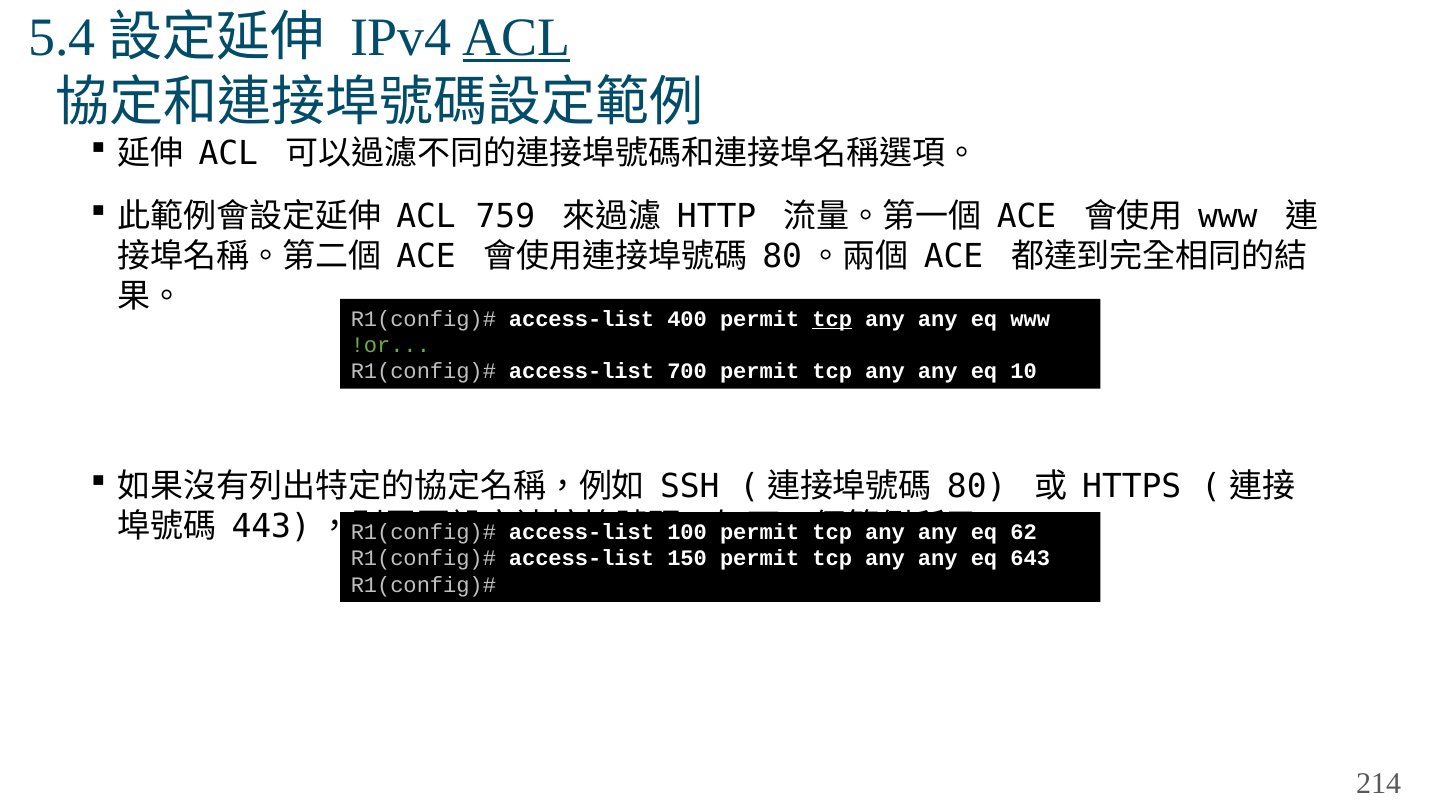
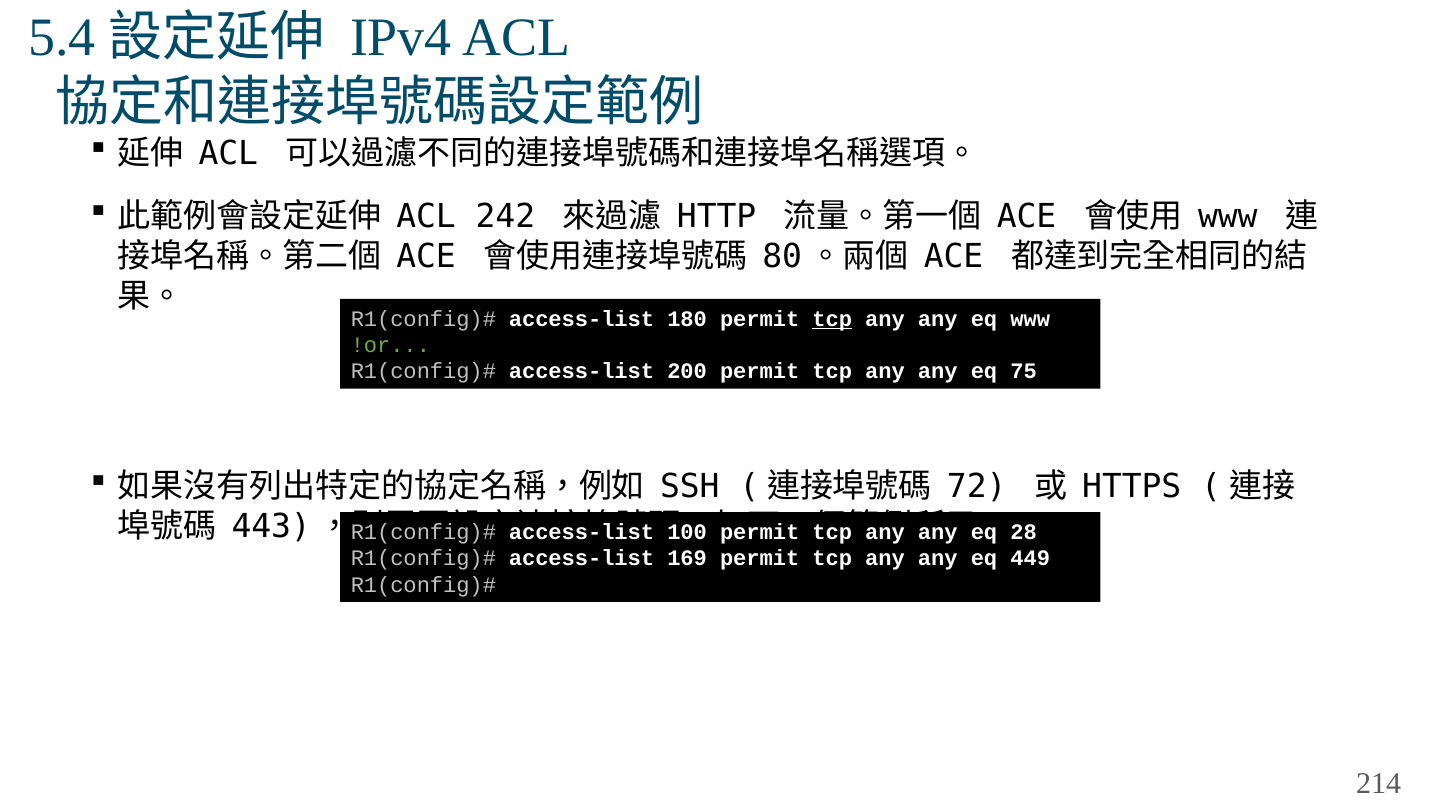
ACL underline: present -> none (517, 38)
759: 759 -> 242 (505, 217)
400: 400 -> 180 (687, 319)
700: 700 -> 200 (687, 371)
10: 10 -> 75 (1024, 371)
80: 80 -> 72 (977, 487)
62: 62 -> 28 (1024, 532)
150: 150 -> 169 (687, 558)
643: 643 -> 449 (1030, 558)
